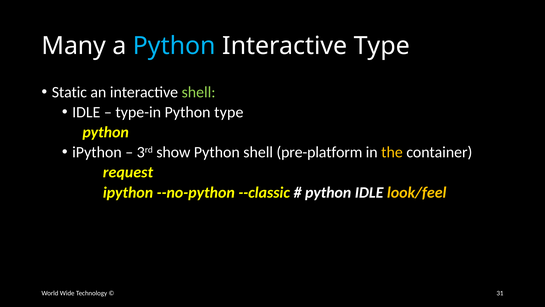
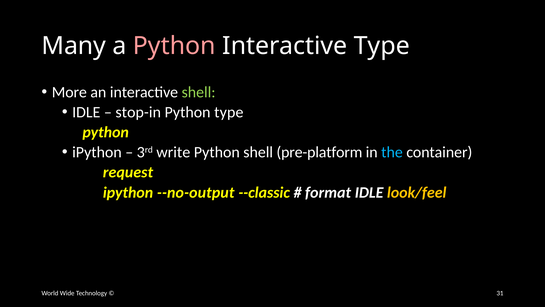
Python colour: light blue -> pink (174, 46)
Static: Static -> More (69, 92)
type-in: type-in -> stop-in (138, 112)
show: show -> write (173, 152)
the colour: yellow -> light blue (392, 152)
--no-python: --no-python -> --no-output (196, 192)
python: python -> format (328, 192)
